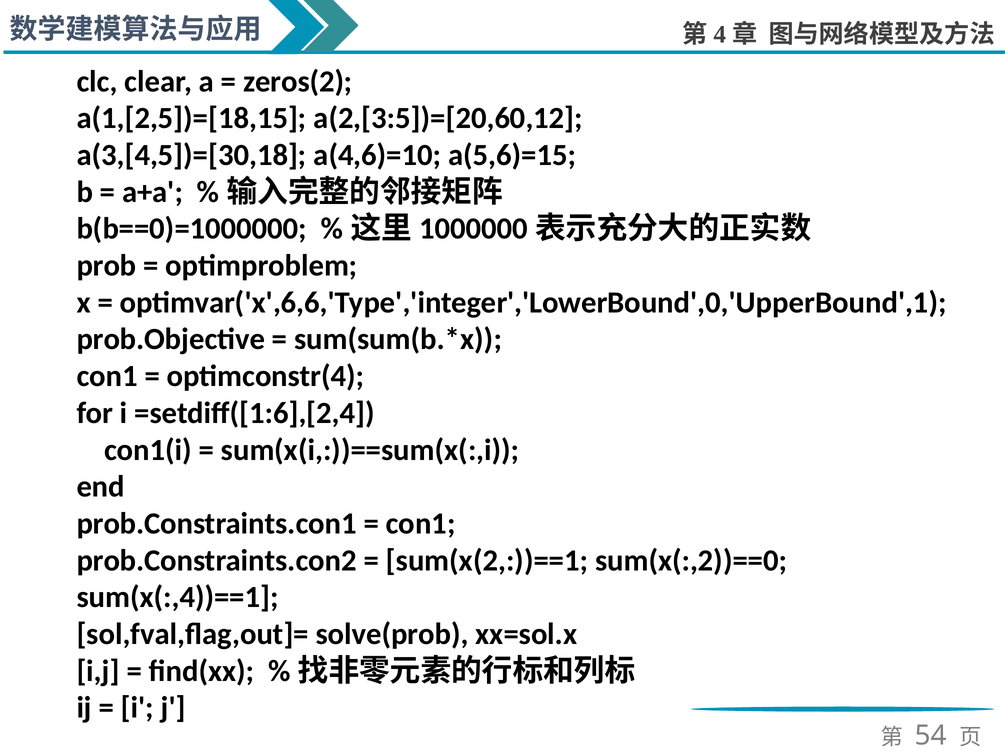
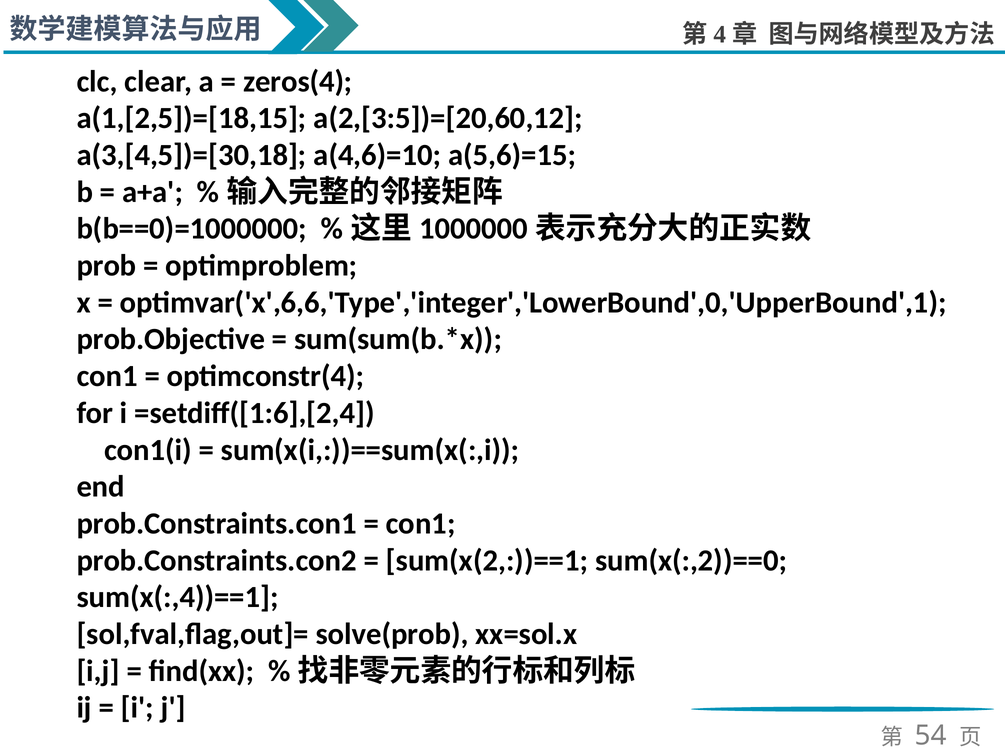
zeros(2: zeros(2 -> zeros(4 (298, 81)
